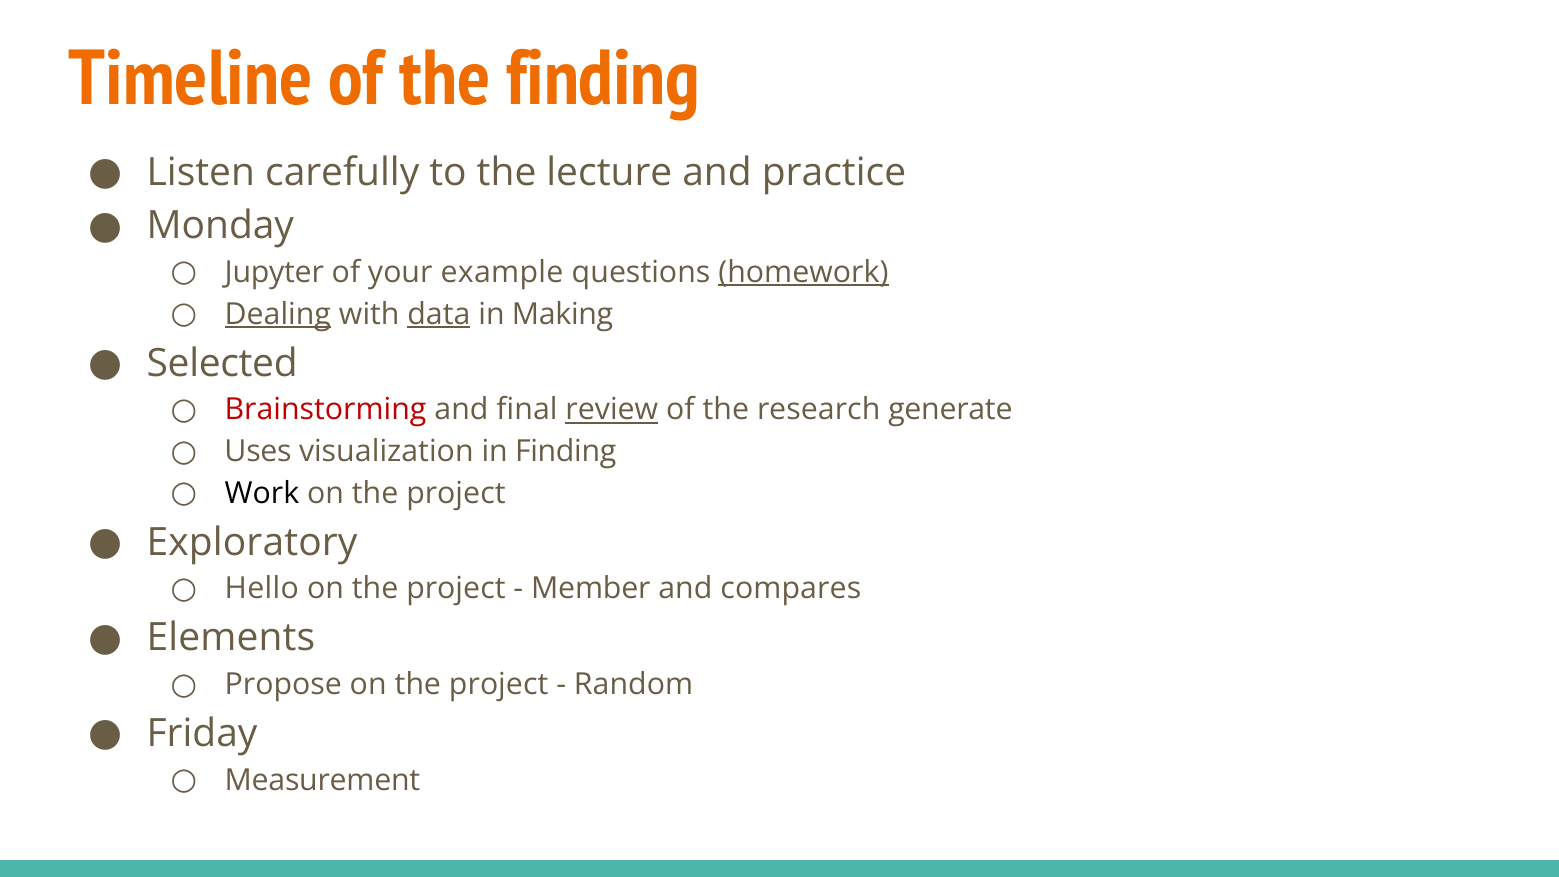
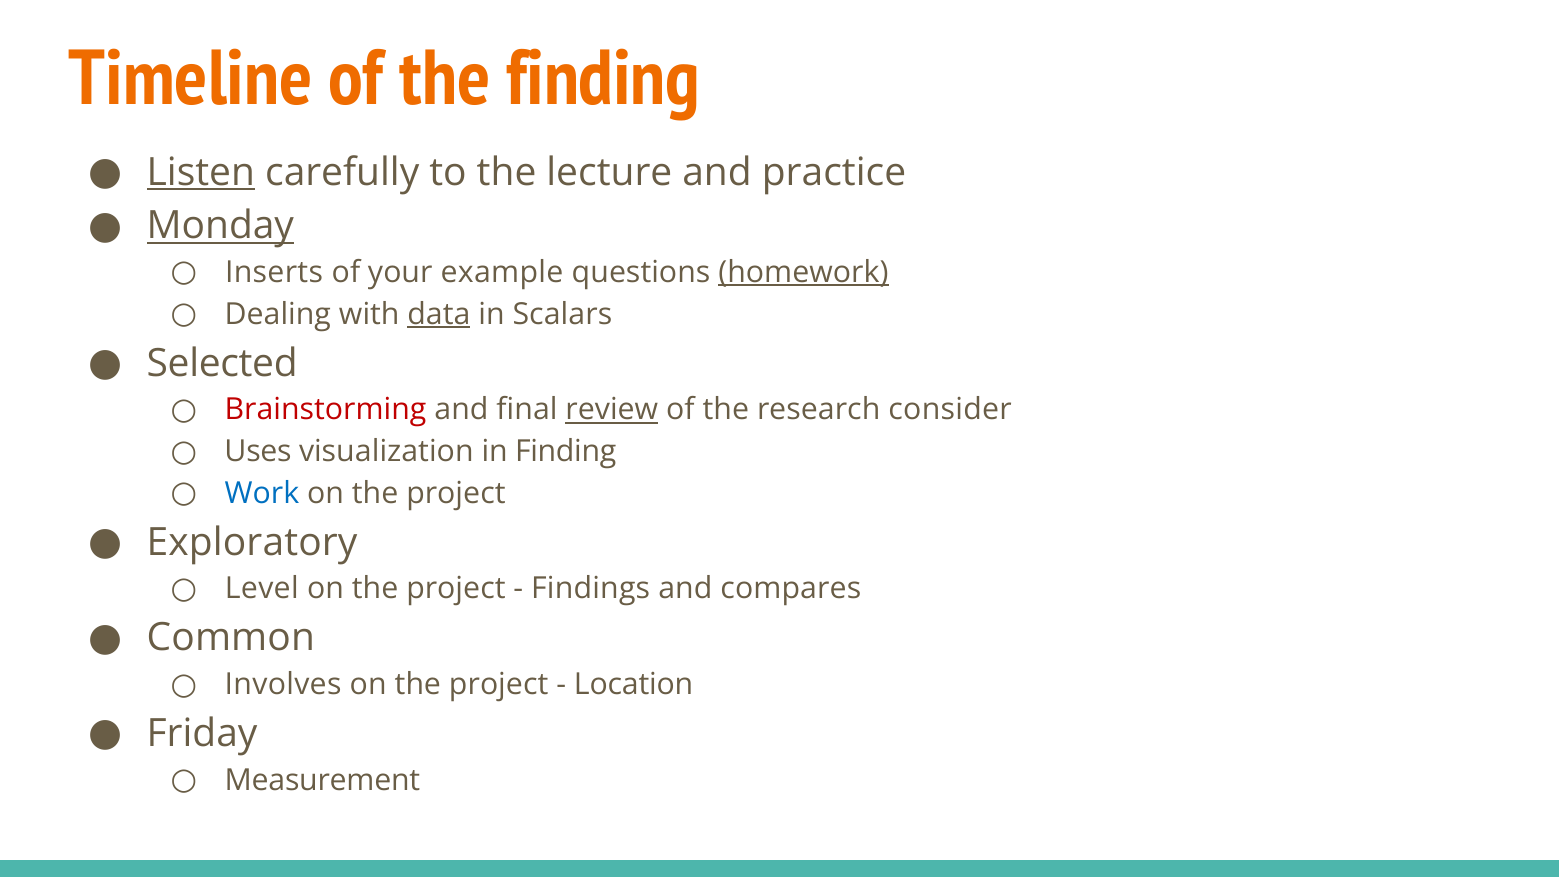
Listen underline: none -> present (201, 172)
Monday underline: none -> present (220, 226)
Jupyter: Jupyter -> Inserts (274, 272)
Dealing underline: present -> none (278, 314)
Making: Making -> Scalars (562, 314)
generate: generate -> consider (950, 410)
Work colour: black -> blue (262, 493)
Hello: Hello -> Level (262, 589)
Member: Member -> Findings (591, 589)
Elements: Elements -> Common (231, 638)
Propose: Propose -> Involves (283, 684)
Random: Random -> Location (634, 684)
